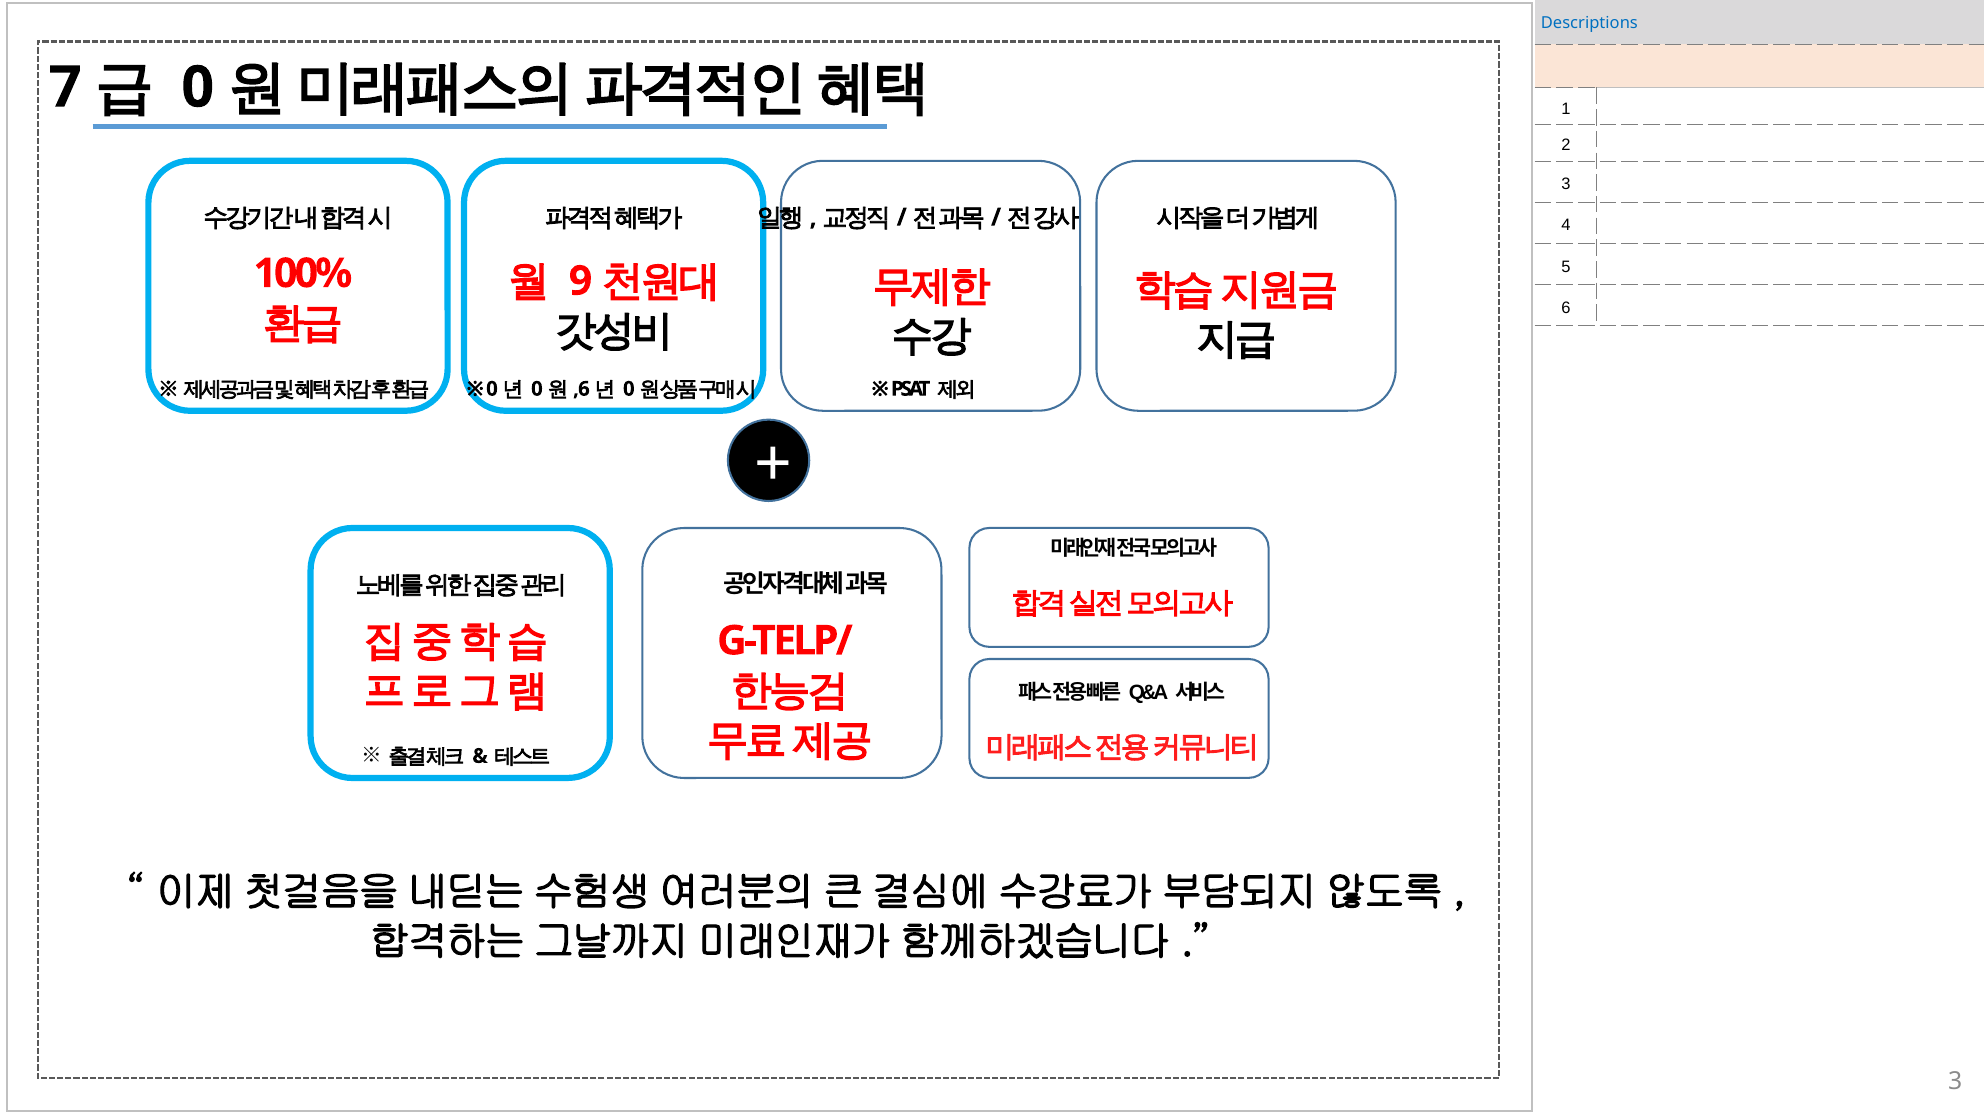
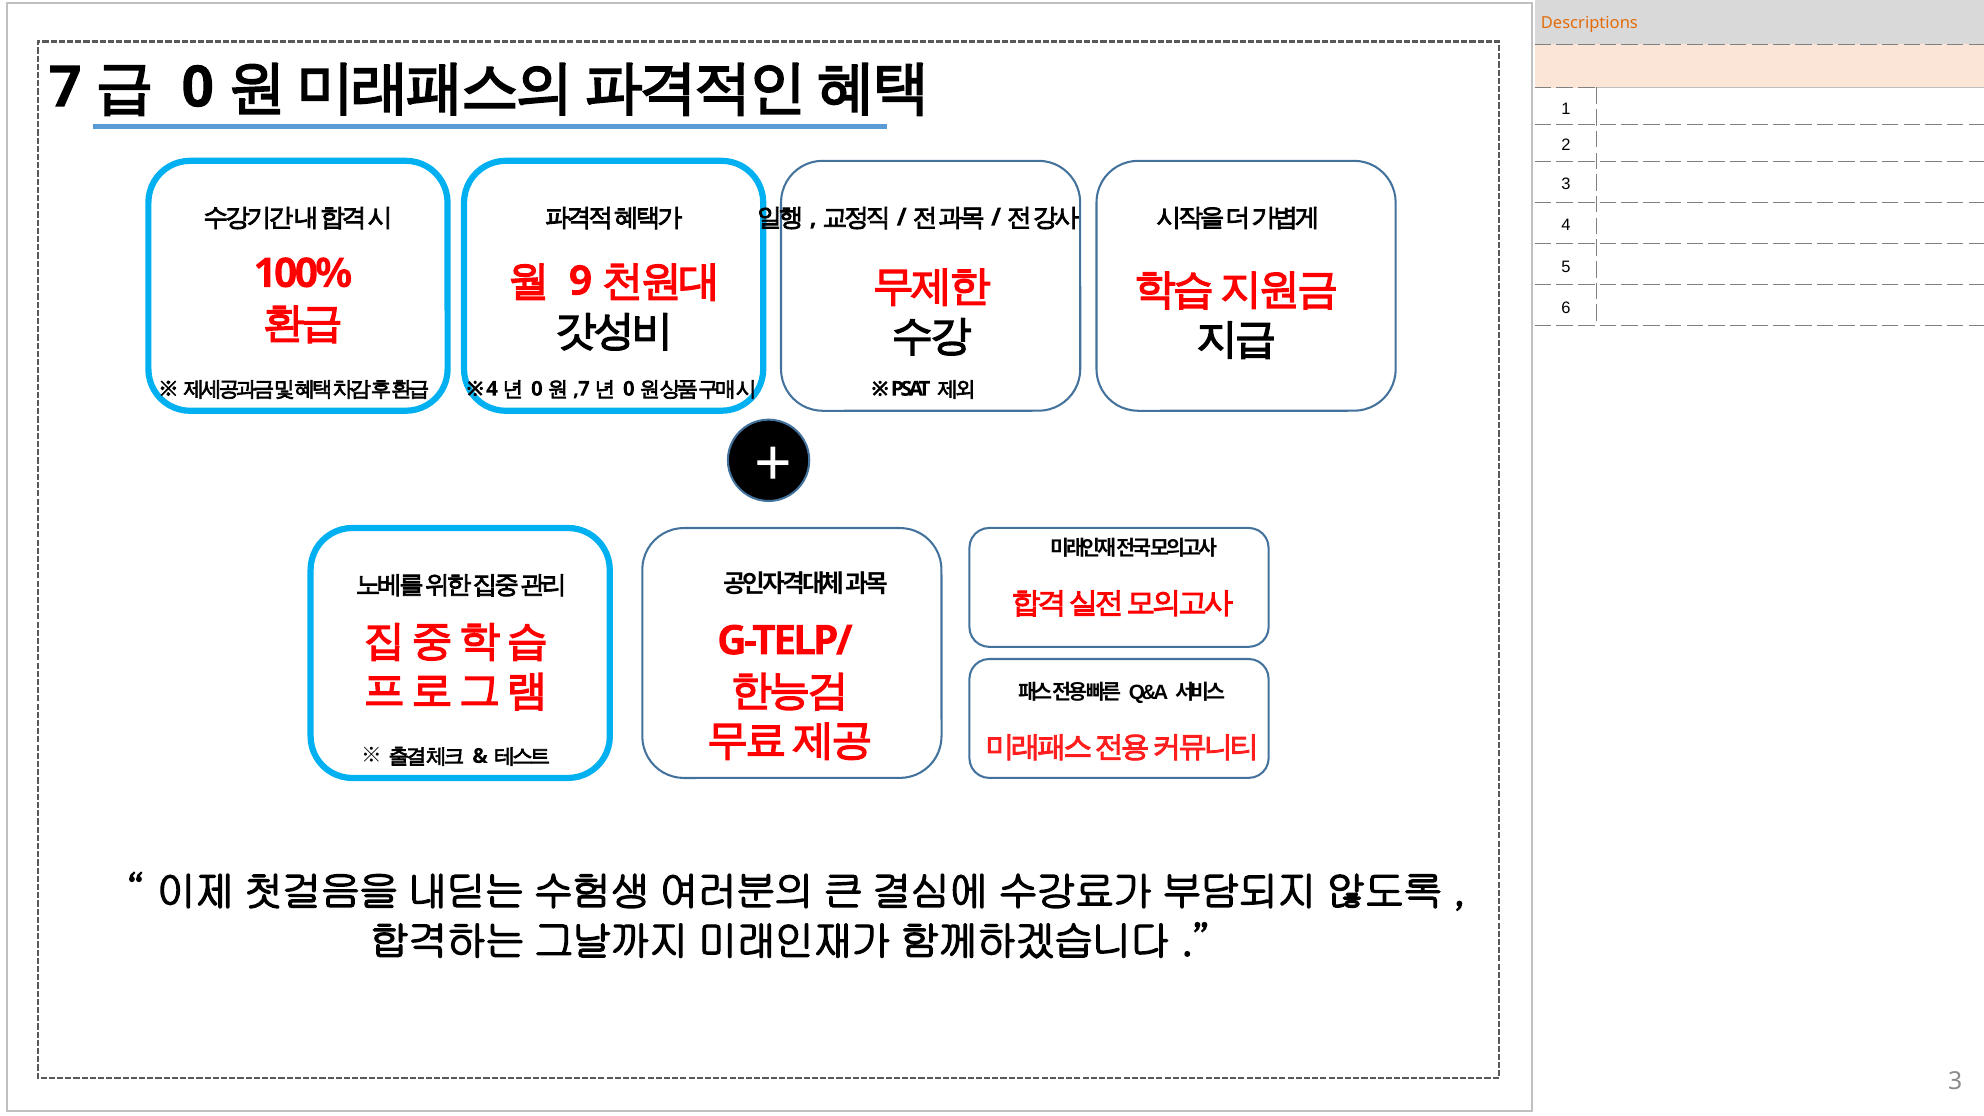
Descriptions colour: blue -> orange (1589, 23)
0: 0 -> 4 (492, 389)
6: 6 -> 7 (584, 389)
